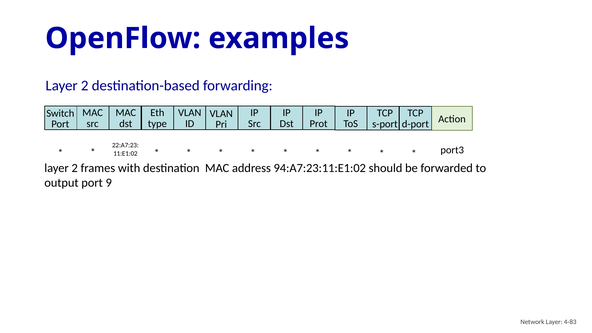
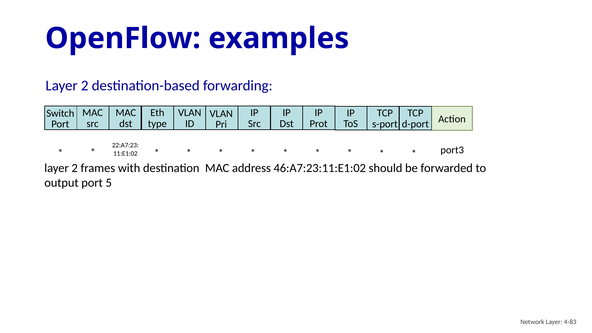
94:A7:23:11:E1:02: 94:A7:23:11:E1:02 -> 46:A7:23:11:E1:02 (320, 168)
9: 9 -> 5 (109, 183)
